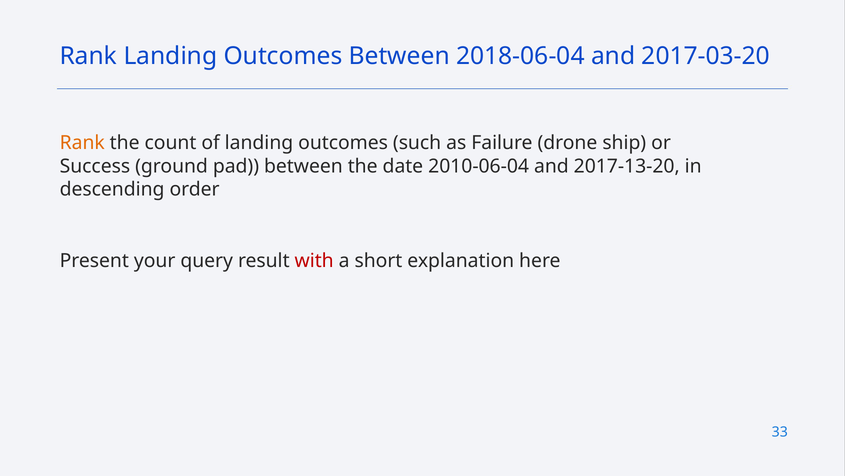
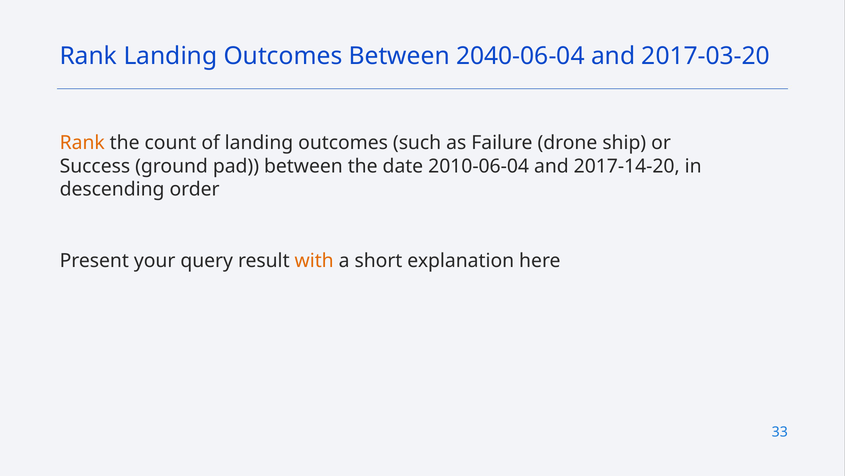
2018-06-04: 2018-06-04 -> 2040-06-04 (520, 56)
2017-13-20: 2017-13-20 -> 2017-14-20 (627, 166)
with colour: red -> orange (314, 260)
